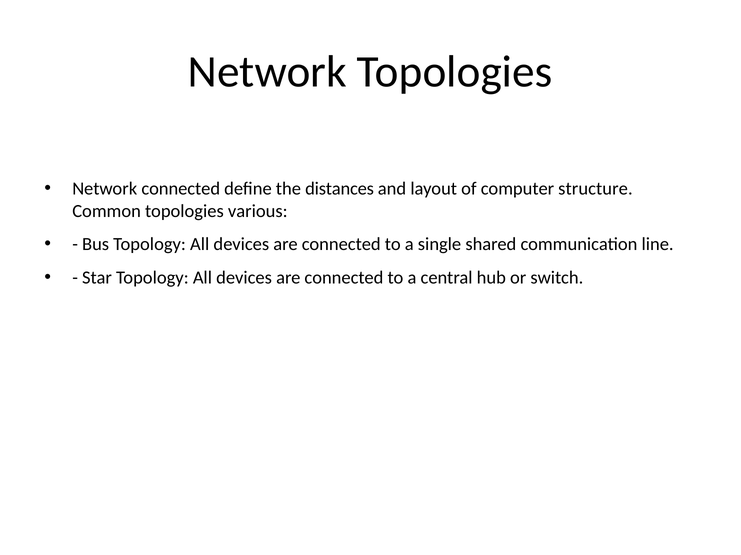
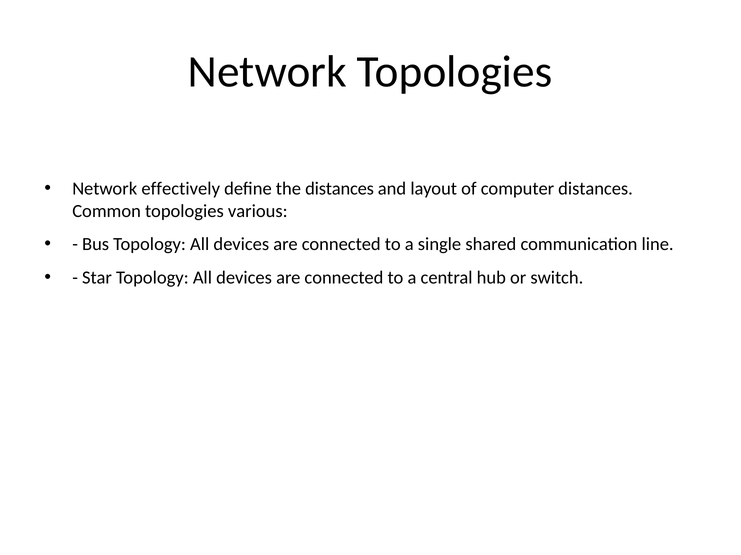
Network connected: connected -> effectively (181, 189)
computer structure: structure -> distances (596, 189)
